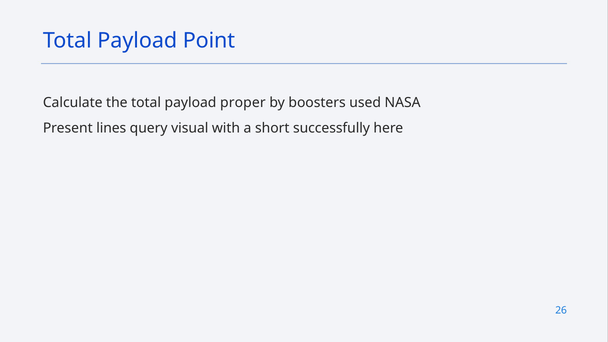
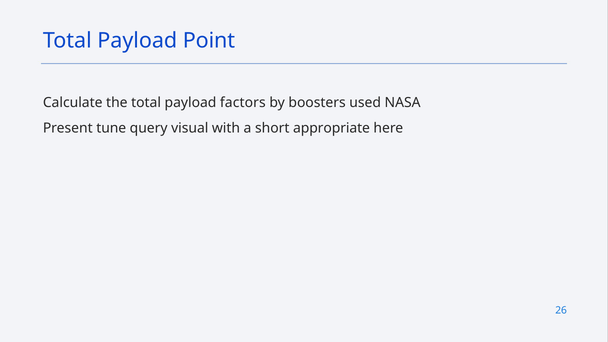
proper: proper -> factors (243, 103)
lines: lines -> tune (111, 128)
successfully: successfully -> appropriate (332, 128)
